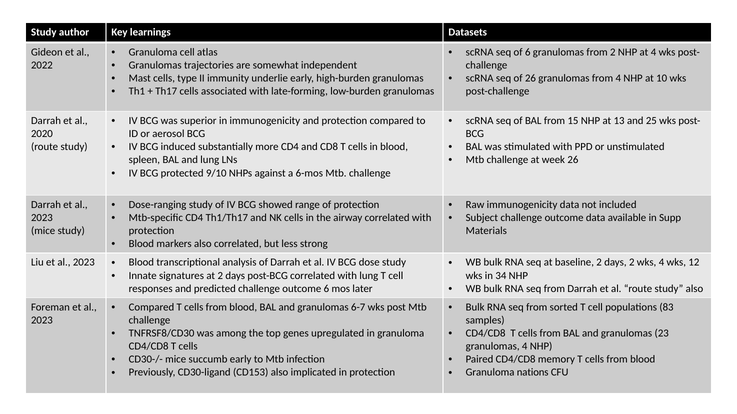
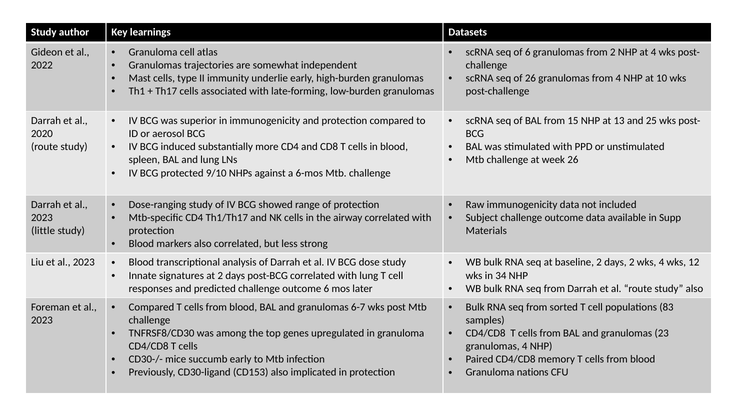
mice: mice -> little (43, 231)
